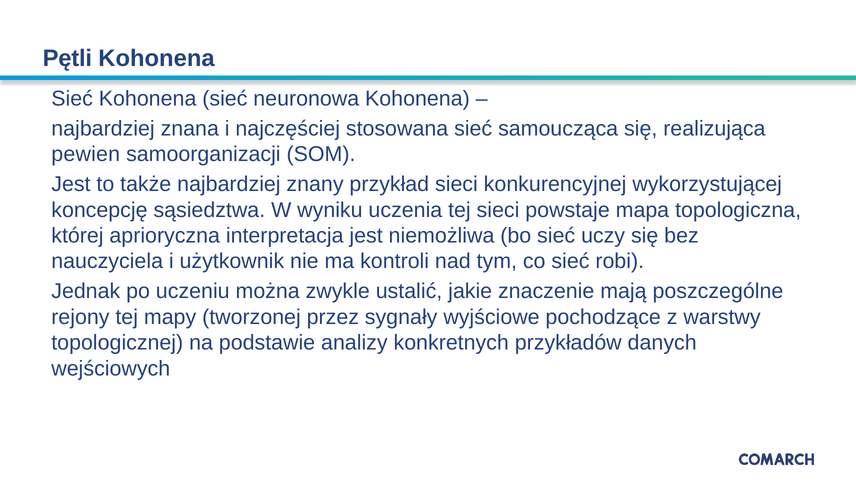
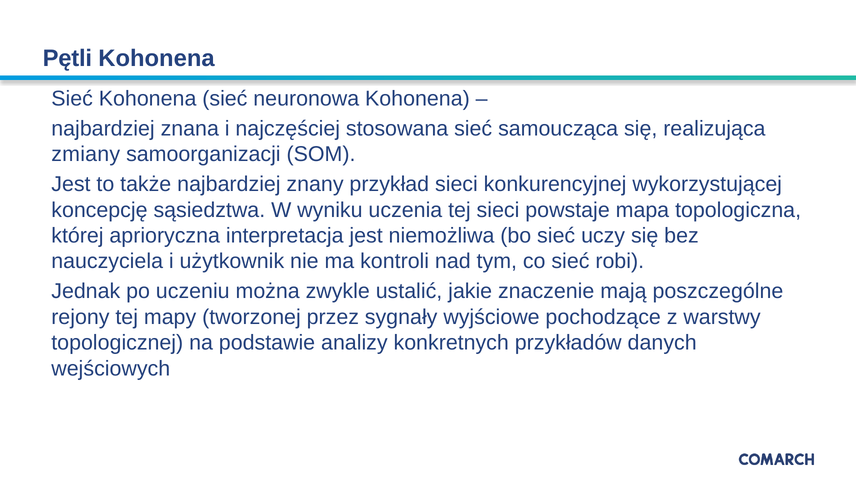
pewien: pewien -> zmiany (86, 154)
